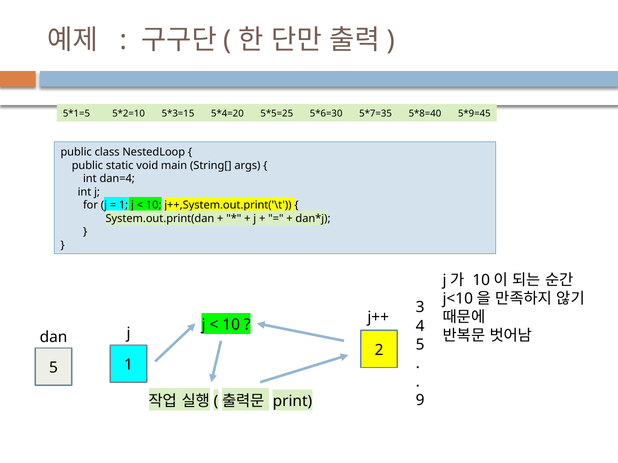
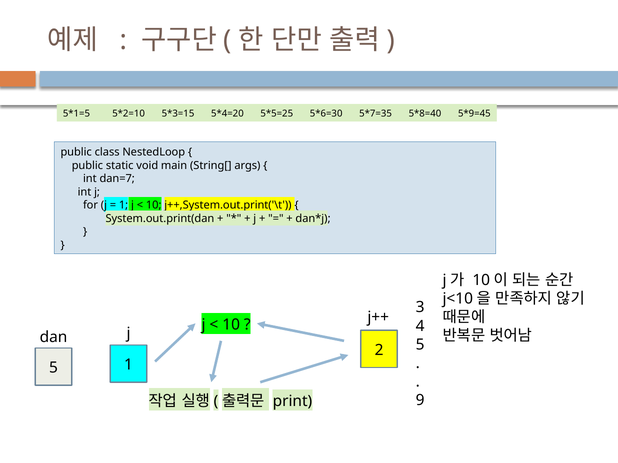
dan=4: dan=4 -> dan=7 (117, 179)
